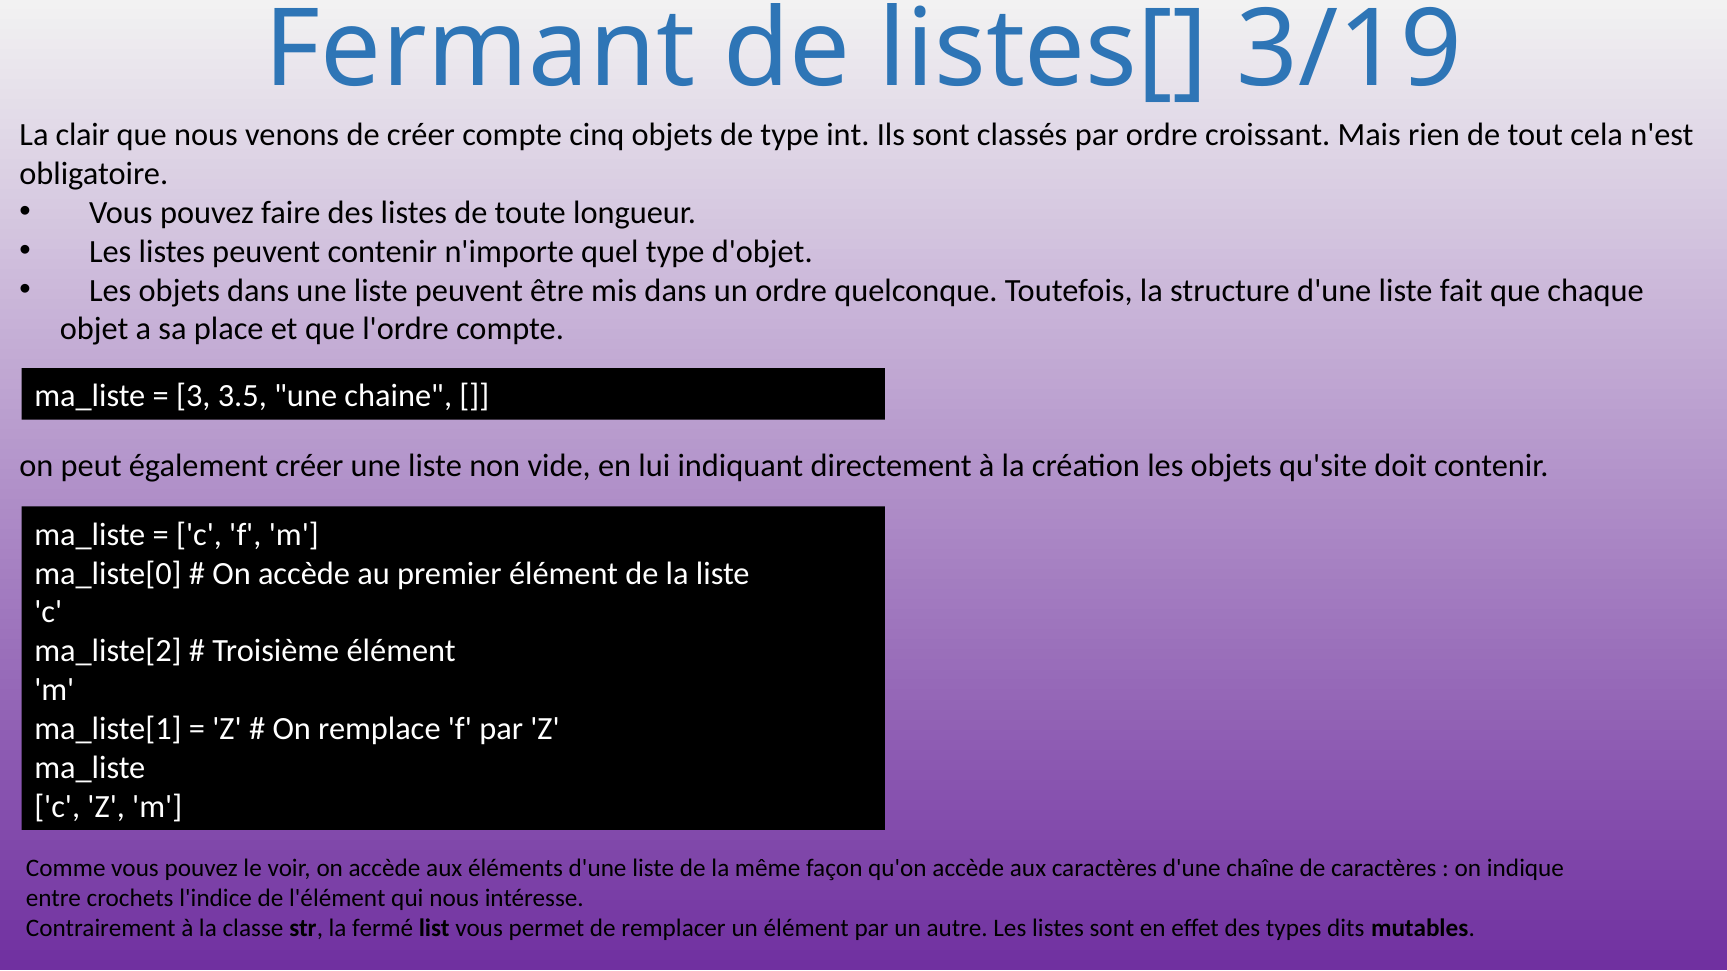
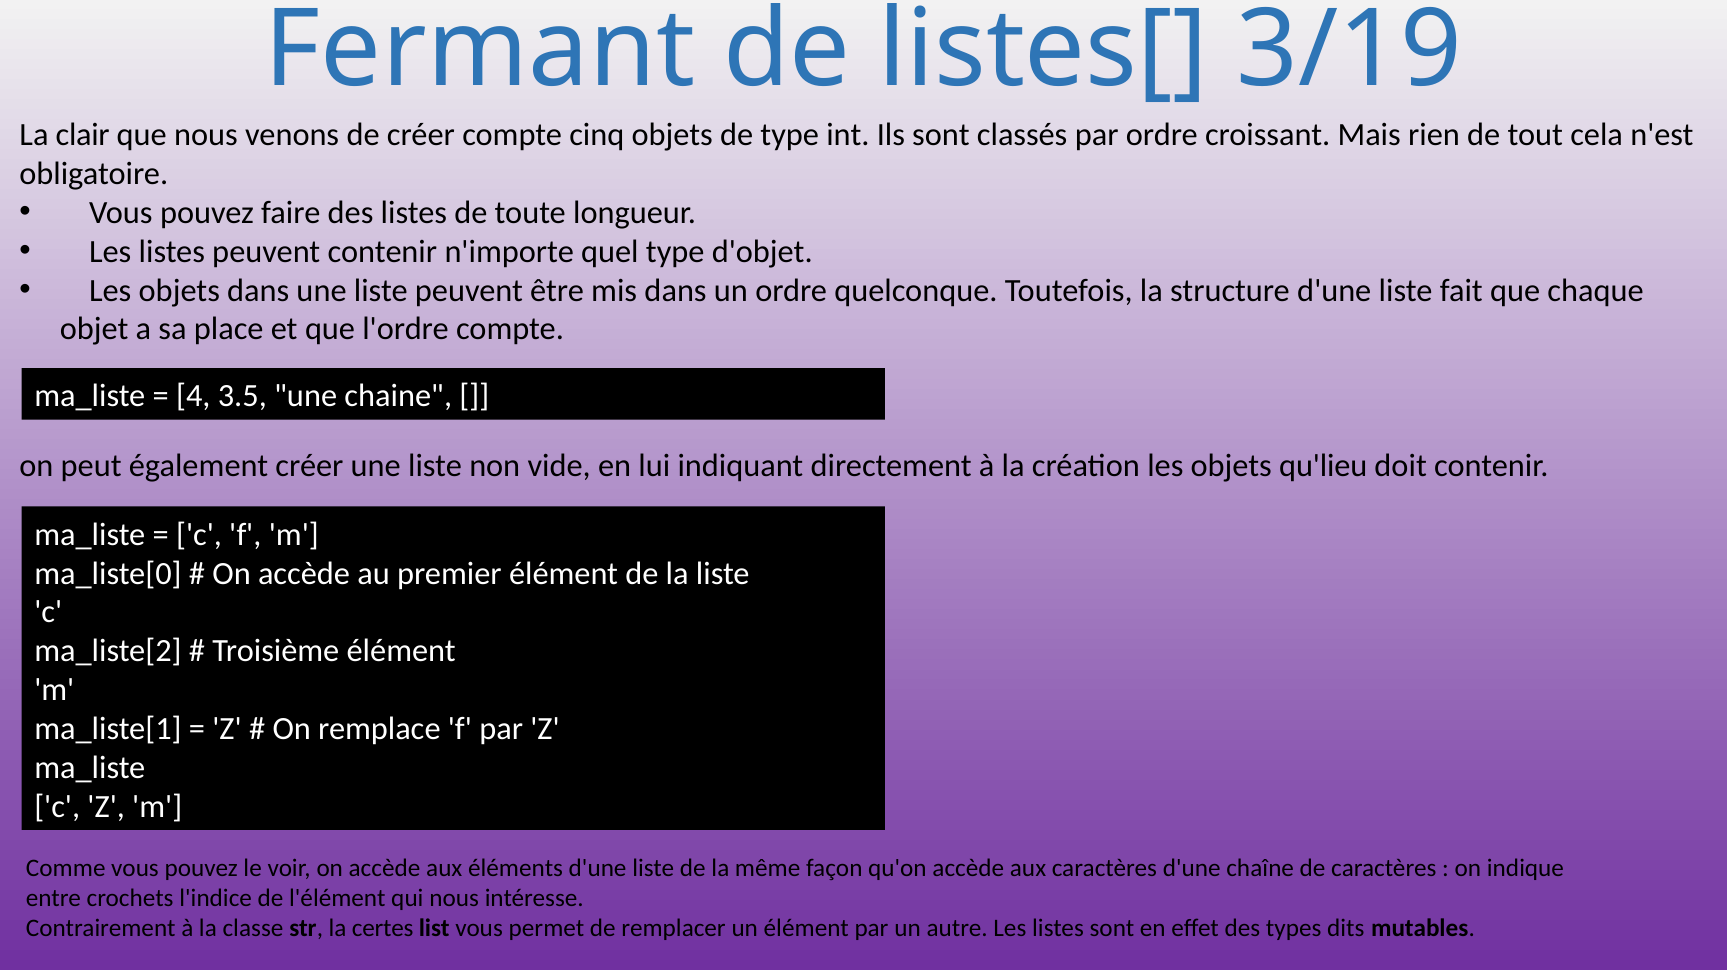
3: 3 -> 4 (193, 396)
qu'site: qu'site -> qu'lieu (1323, 466)
fermé: fermé -> certes (383, 929)
